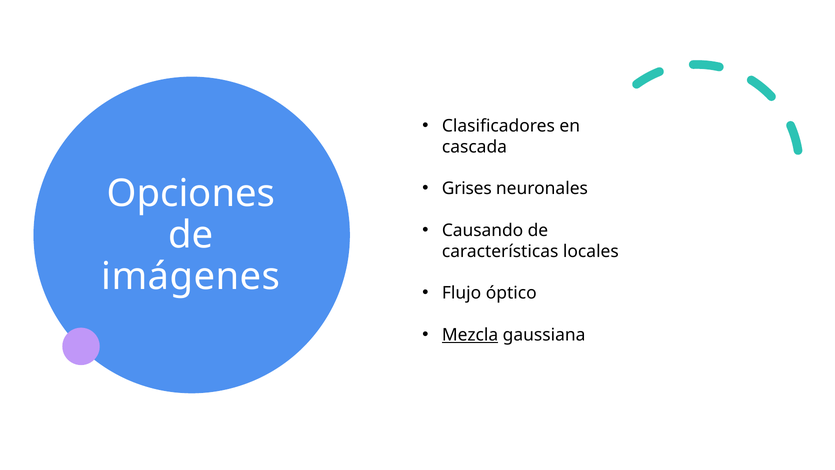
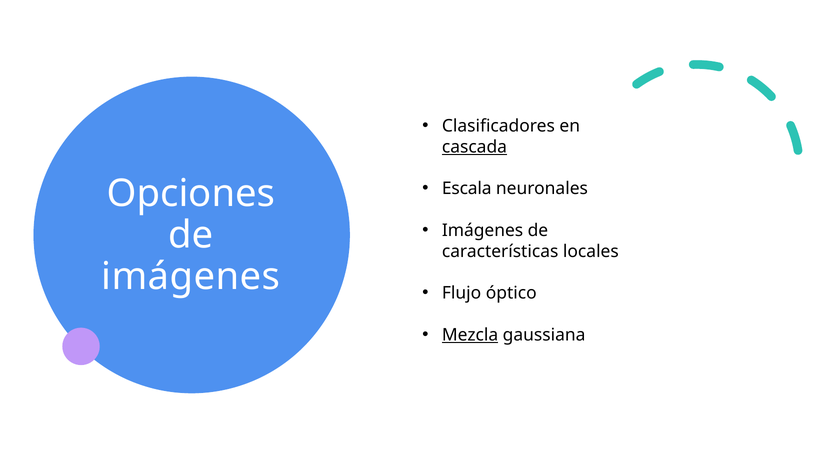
cascada underline: none -> present (474, 147)
Grises: Grises -> Escala (467, 188)
Causando: Causando -> Imágenes (483, 230)
